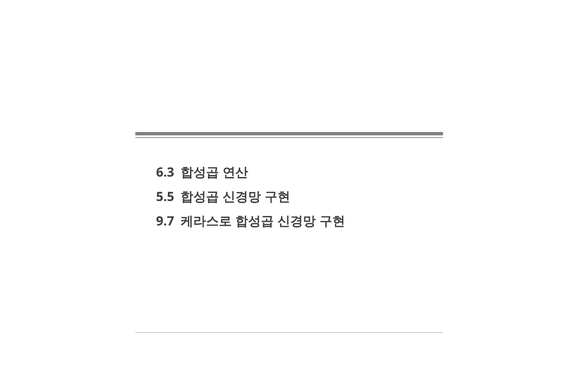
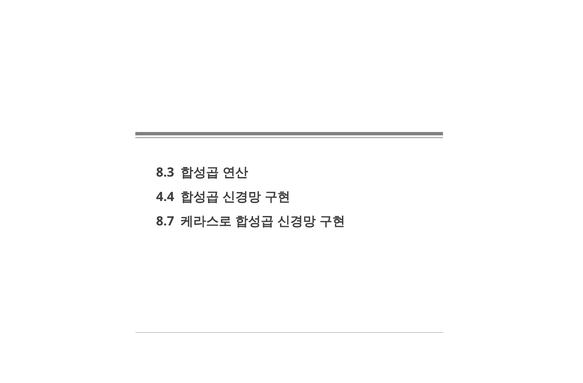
6.3: 6.3 -> 8.3 (165, 172)
5.5: 5.5 -> 4.4 (165, 197)
9.7: 9.7 -> 8.7 (165, 221)
